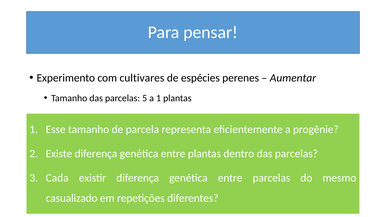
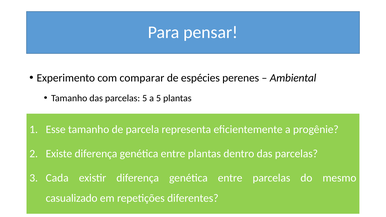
cultivares: cultivares -> comparar (142, 78)
Aumentar: Aumentar -> Ambiental (293, 78)
a 1: 1 -> 5 (159, 98)
